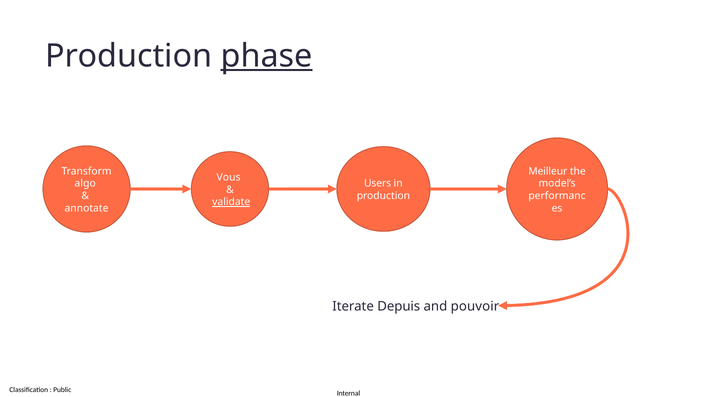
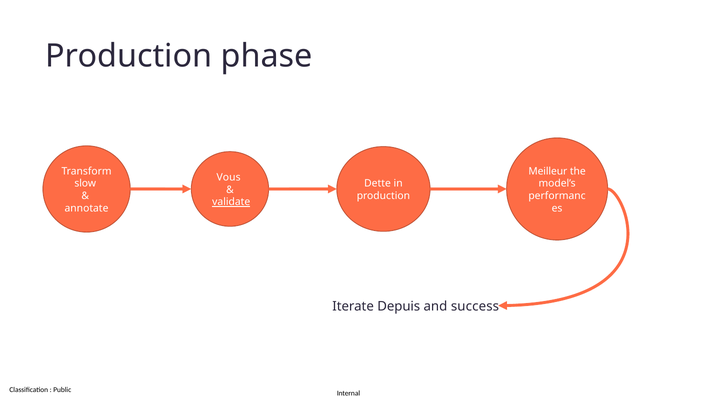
phase underline: present -> none (267, 56)
algo: algo -> slow (85, 184)
Users: Users -> Dette (378, 184)
pouvoir: pouvoir -> success (475, 306)
